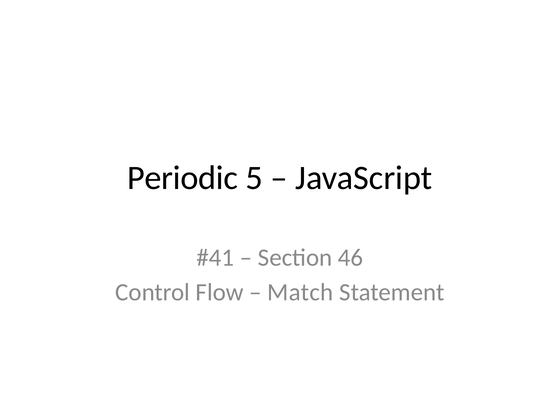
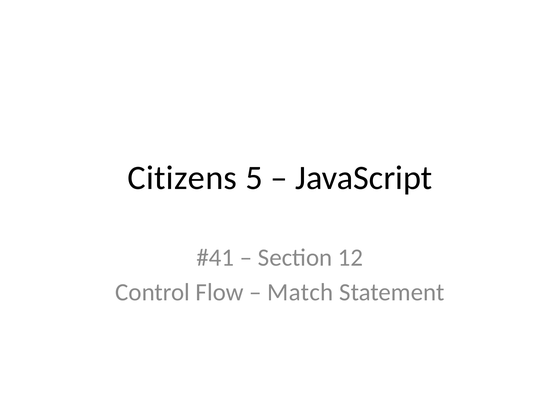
Periodic: Periodic -> Citizens (182, 178)
46: 46 -> 12 (351, 257)
